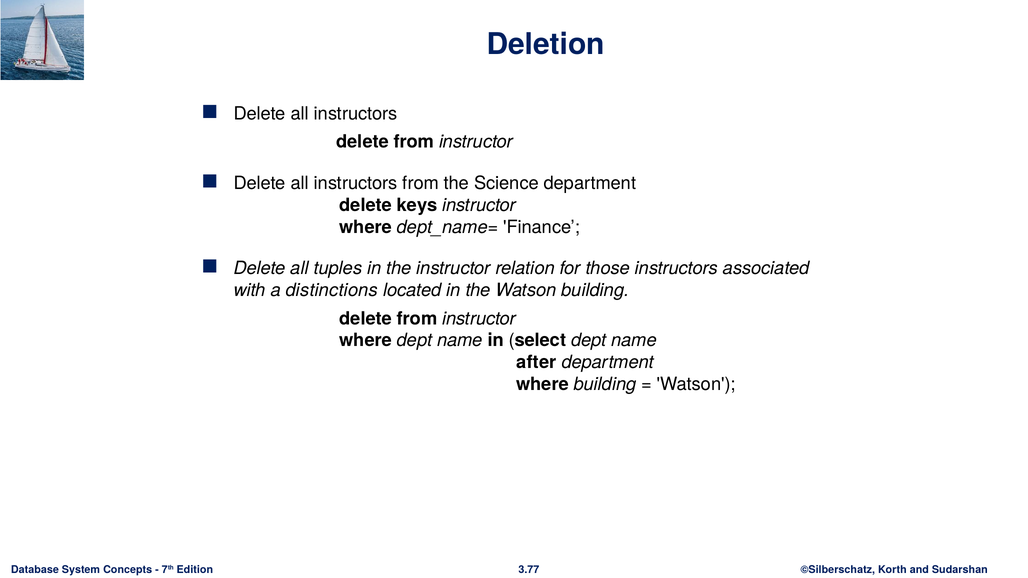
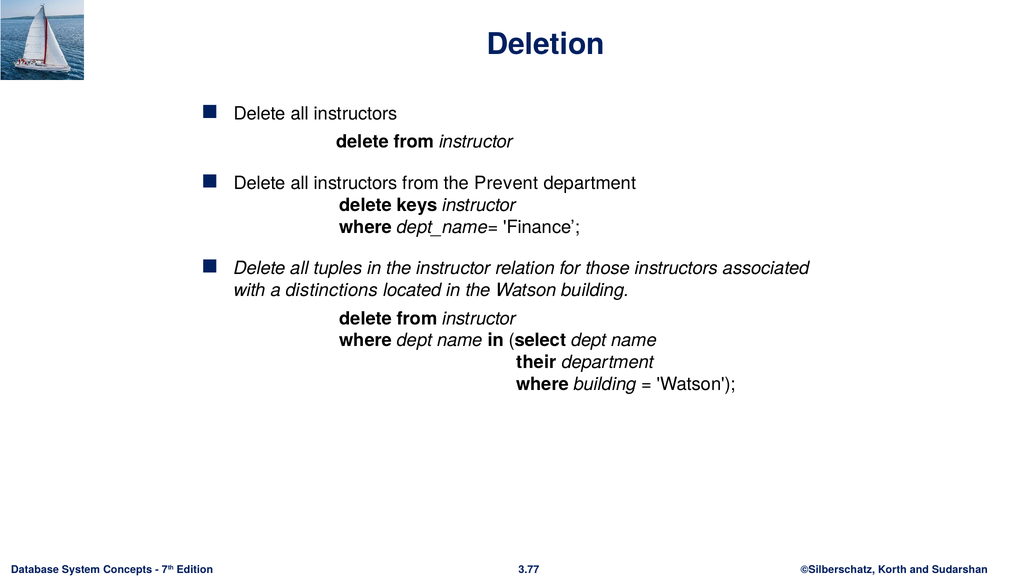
Science: Science -> Prevent (506, 183)
after: after -> their (536, 362)
